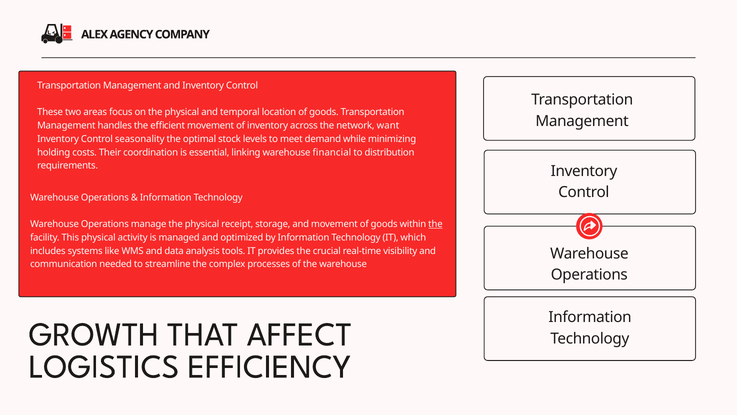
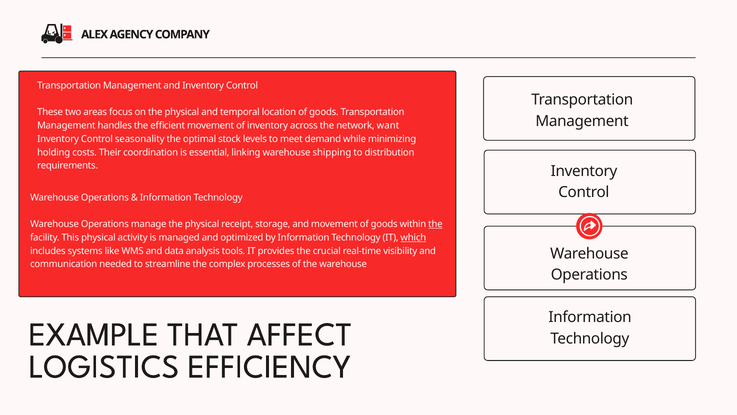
financial: financial -> shipping (332, 152)
which underline: none -> present (413, 237)
GROWTH: GROWTH -> EXAMPLE (94, 334)
